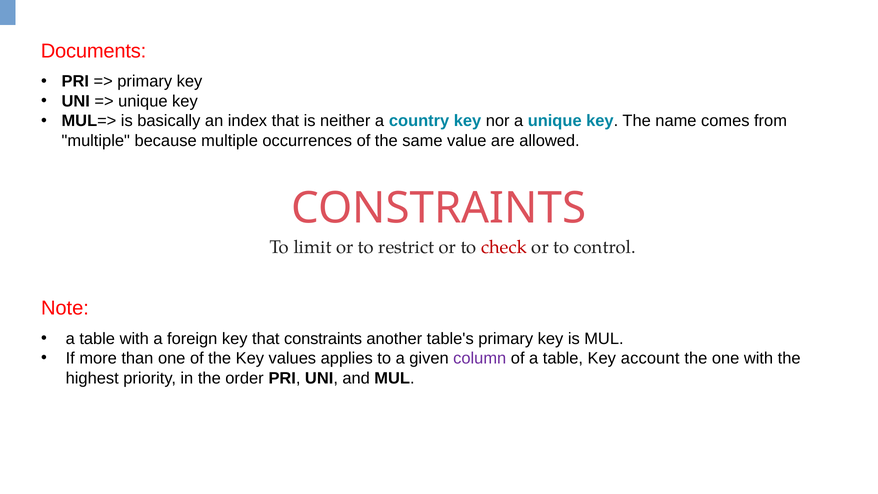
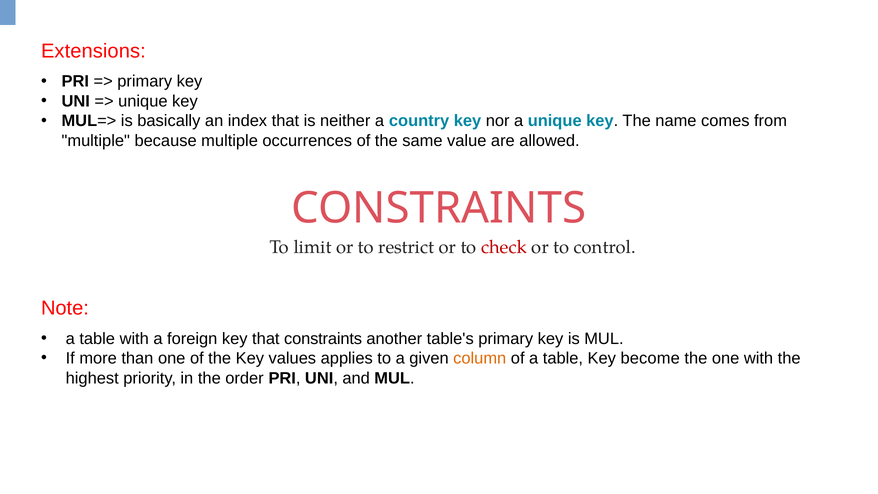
Documents: Documents -> Extensions (93, 51)
column colour: purple -> orange (480, 358)
account: account -> become (650, 358)
